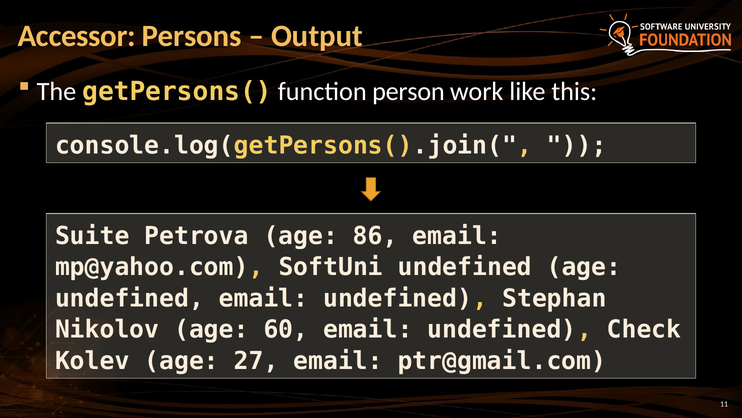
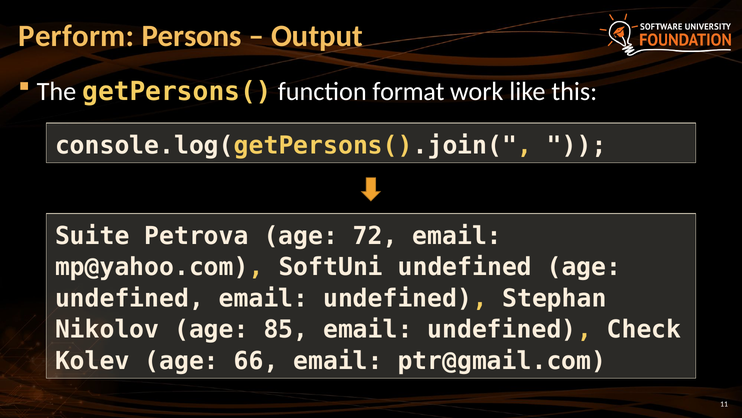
Accessor: Accessor -> Perform (76, 36)
person: person -> format (408, 91)
86: 86 -> 72 (375, 236)
60: 60 -> 85 (286, 329)
27: 27 -> 66 (256, 360)
